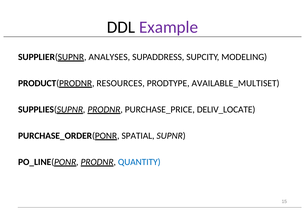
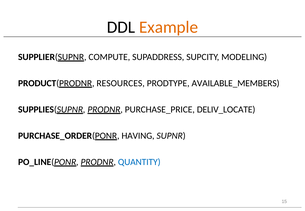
Example colour: purple -> orange (169, 27)
ANALYSES: ANALYSES -> COMPUTE (109, 57)
AVAILABLE_MULTISET: AVAILABLE_MULTISET -> AVAILABLE_MEMBERS (236, 83)
SPATIAL: SPATIAL -> HAVING (138, 136)
